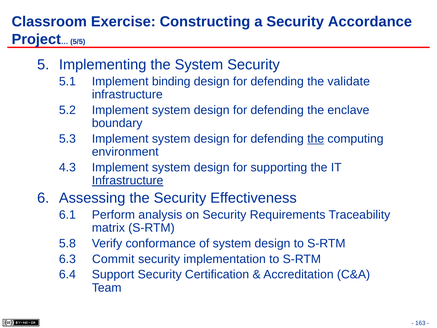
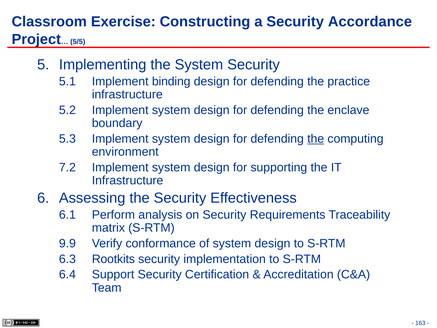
validate: validate -> practice (349, 81)
4.3: 4.3 -> 7.2 (67, 167)
Infrastructure underline: present -> none (128, 180)
5.8: 5.8 -> 9.9 (67, 243)
Commit: Commit -> Rootkits (113, 259)
